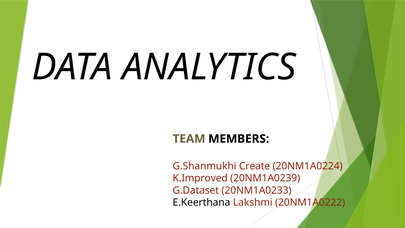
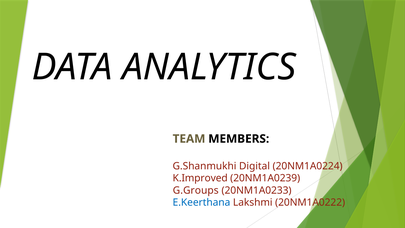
Create: Create -> Digital (255, 166)
G.Dataset: G.Dataset -> G.Groups (196, 190)
E.Keerthana colour: black -> blue (201, 202)
